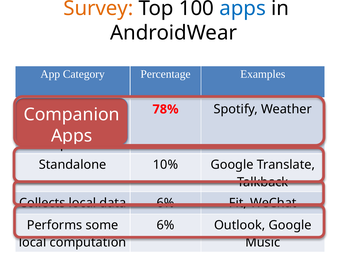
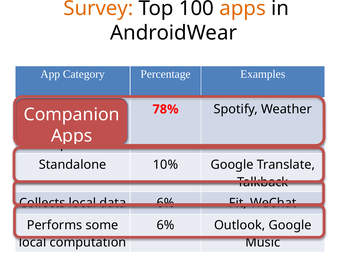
apps colour: blue -> orange (243, 8)
